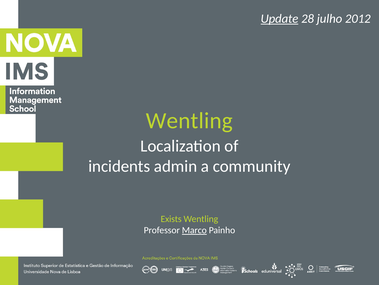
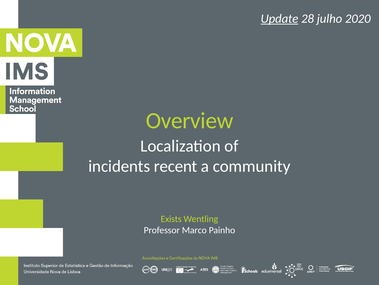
2012: 2012 -> 2020 (358, 19)
Wentling: Wentling -> Overview (190, 120)
admin: admin -> recent (176, 166)
Marco underline: present -> none (194, 230)
